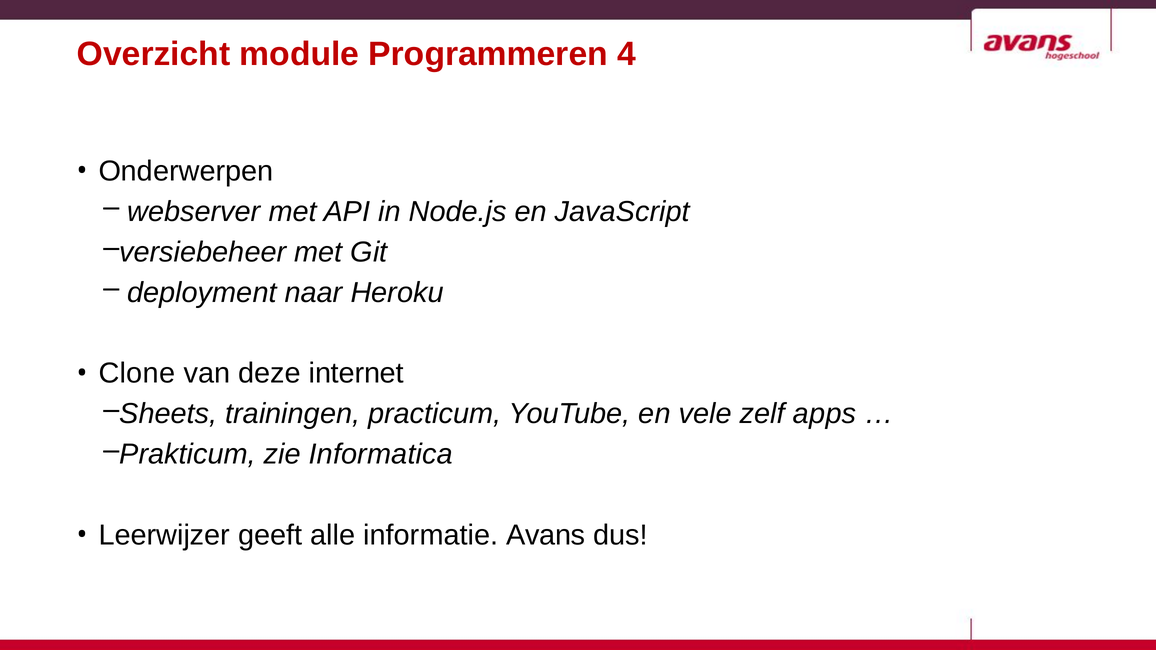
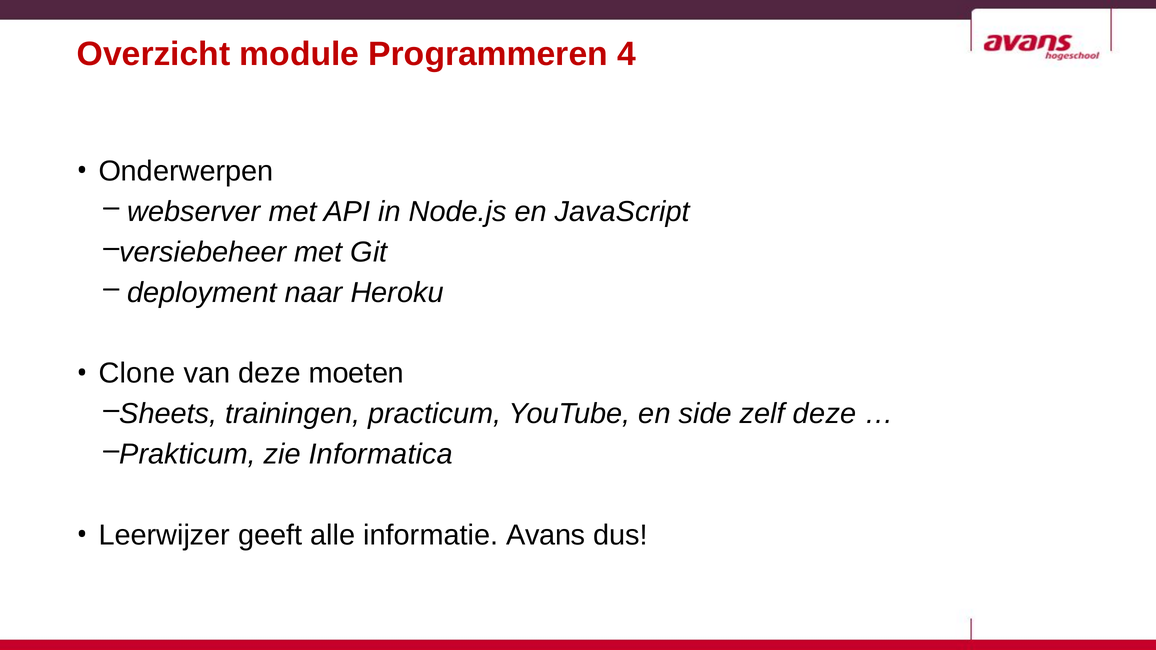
internet: internet -> moeten (356, 374)
vele: vele -> side (705, 414)
zelf apps: apps -> deze (825, 414)
